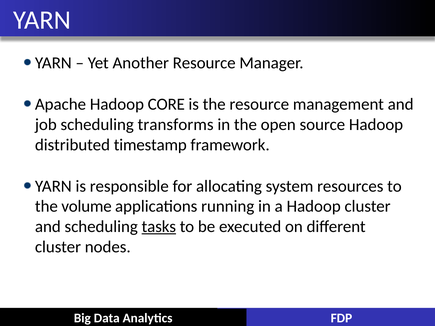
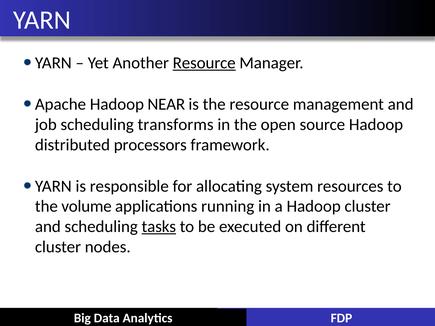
Resource underline: none -> present (204, 63)
CORE: CORE -> NEAR (166, 104)
timestamp: timestamp -> processors (150, 145)
